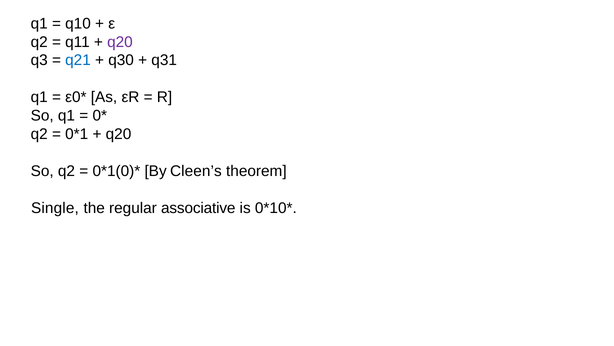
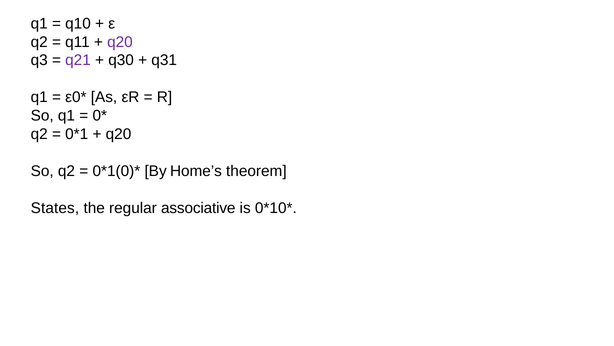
q21 colour: blue -> purple (78, 60)
Cleen’s: Cleen’s -> Home’s (196, 171)
Single: Single -> States (55, 208)
